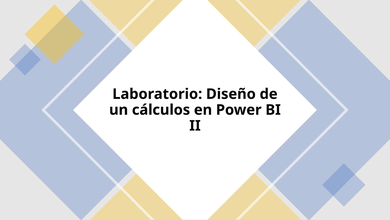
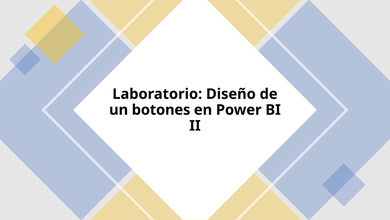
cálculos: cálculos -> botones (161, 110)
